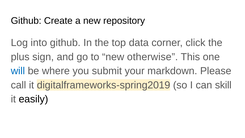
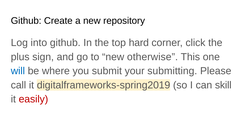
data: data -> hard (139, 43)
markdown: markdown -> submitting (172, 71)
easily colour: black -> red (33, 99)
